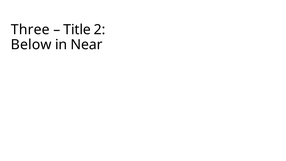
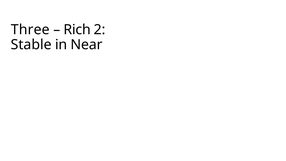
Title: Title -> Rich (77, 30)
Below: Below -> Stable (31, 45)
